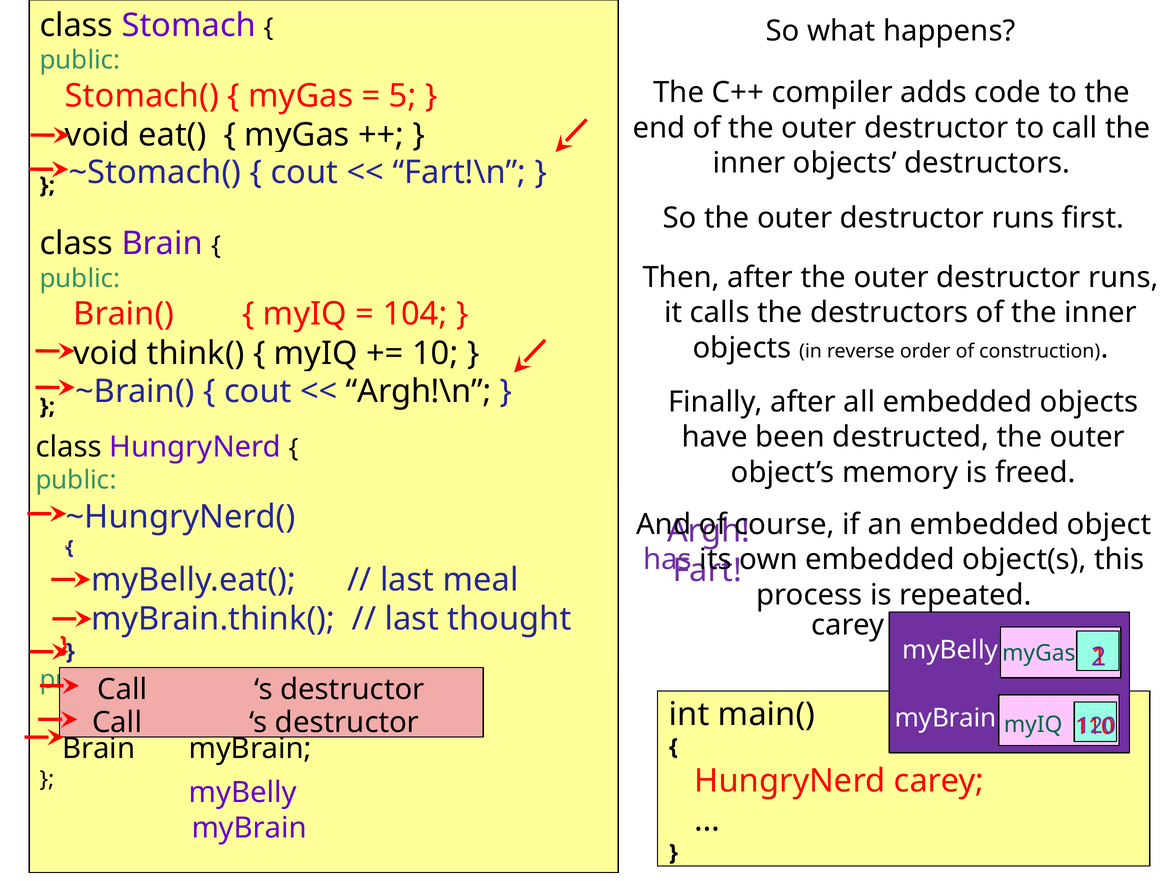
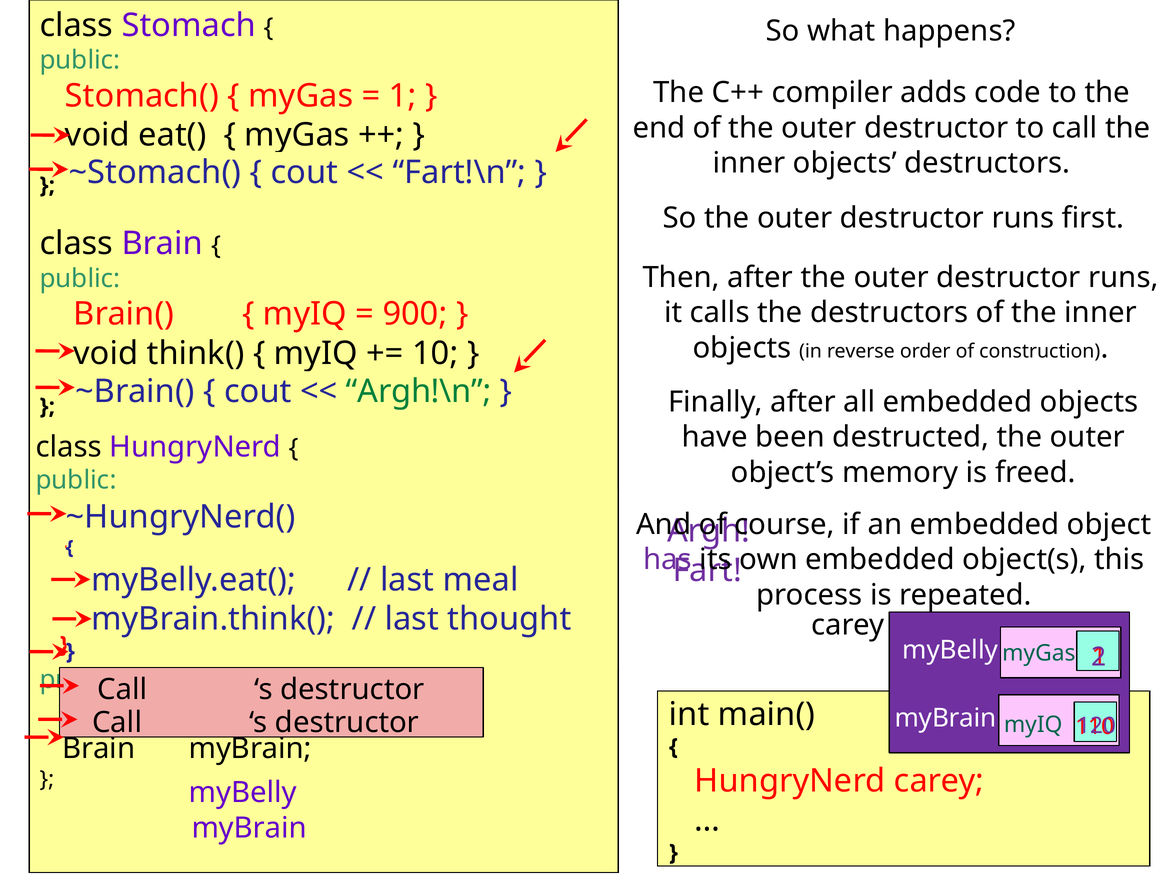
5: 5 -> 1 (403, 96)
104: 104 -> 900 (415, 314)
Argh!\n colour: black -> green (419, 392)
